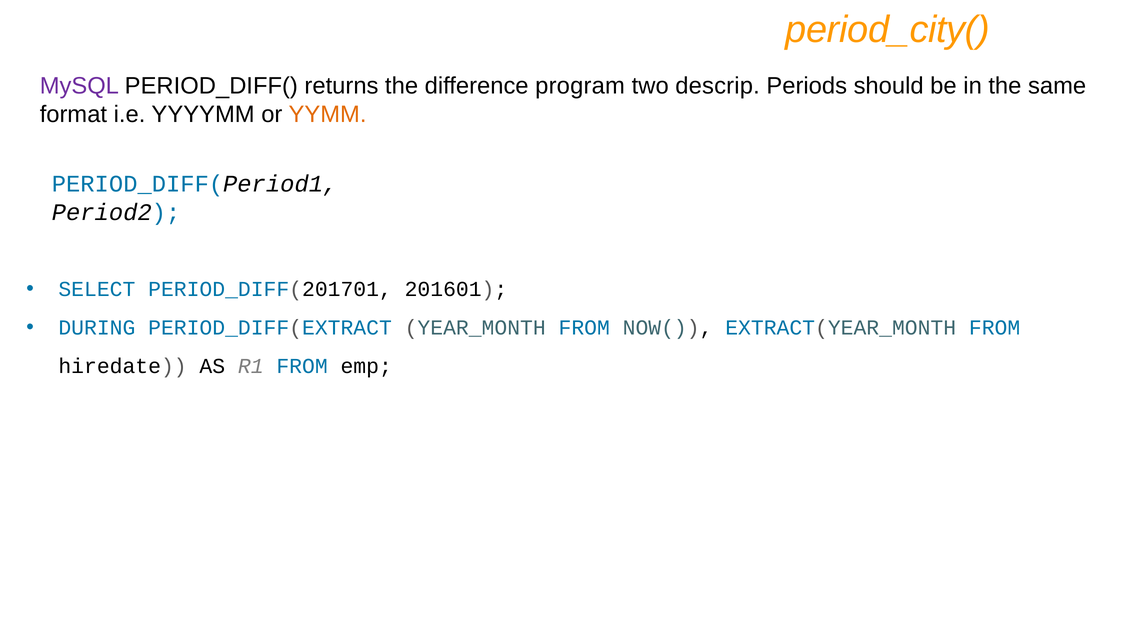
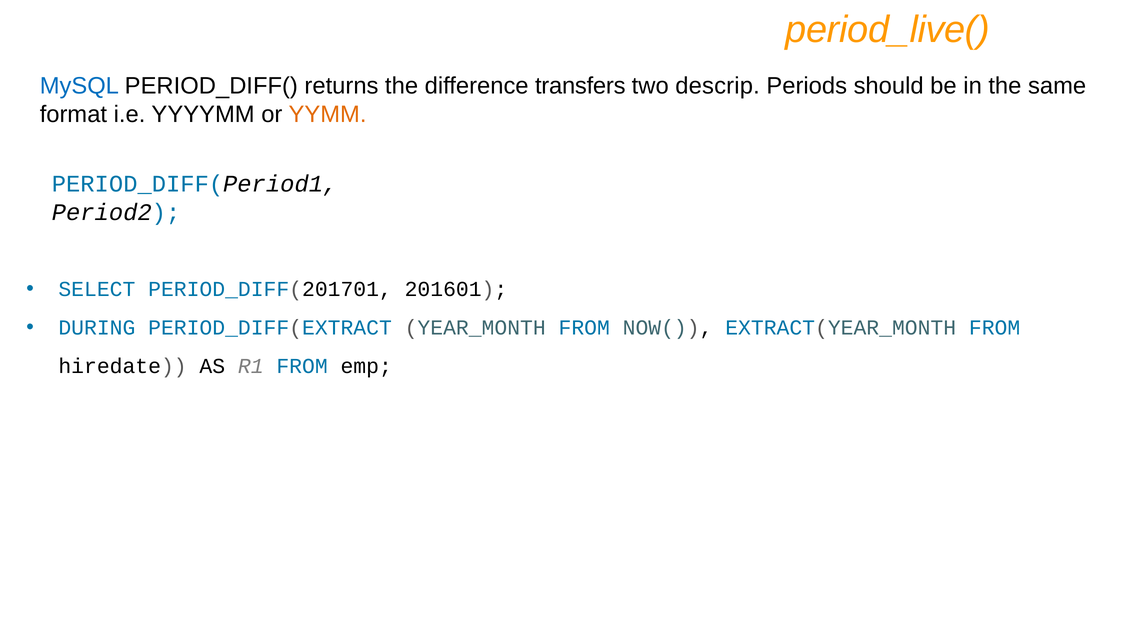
period_city(: period_city( -> period_live( (888, 30)
MySQL colour: purple -> blue (79, 86)
program: program -> transfers (580, 86)
